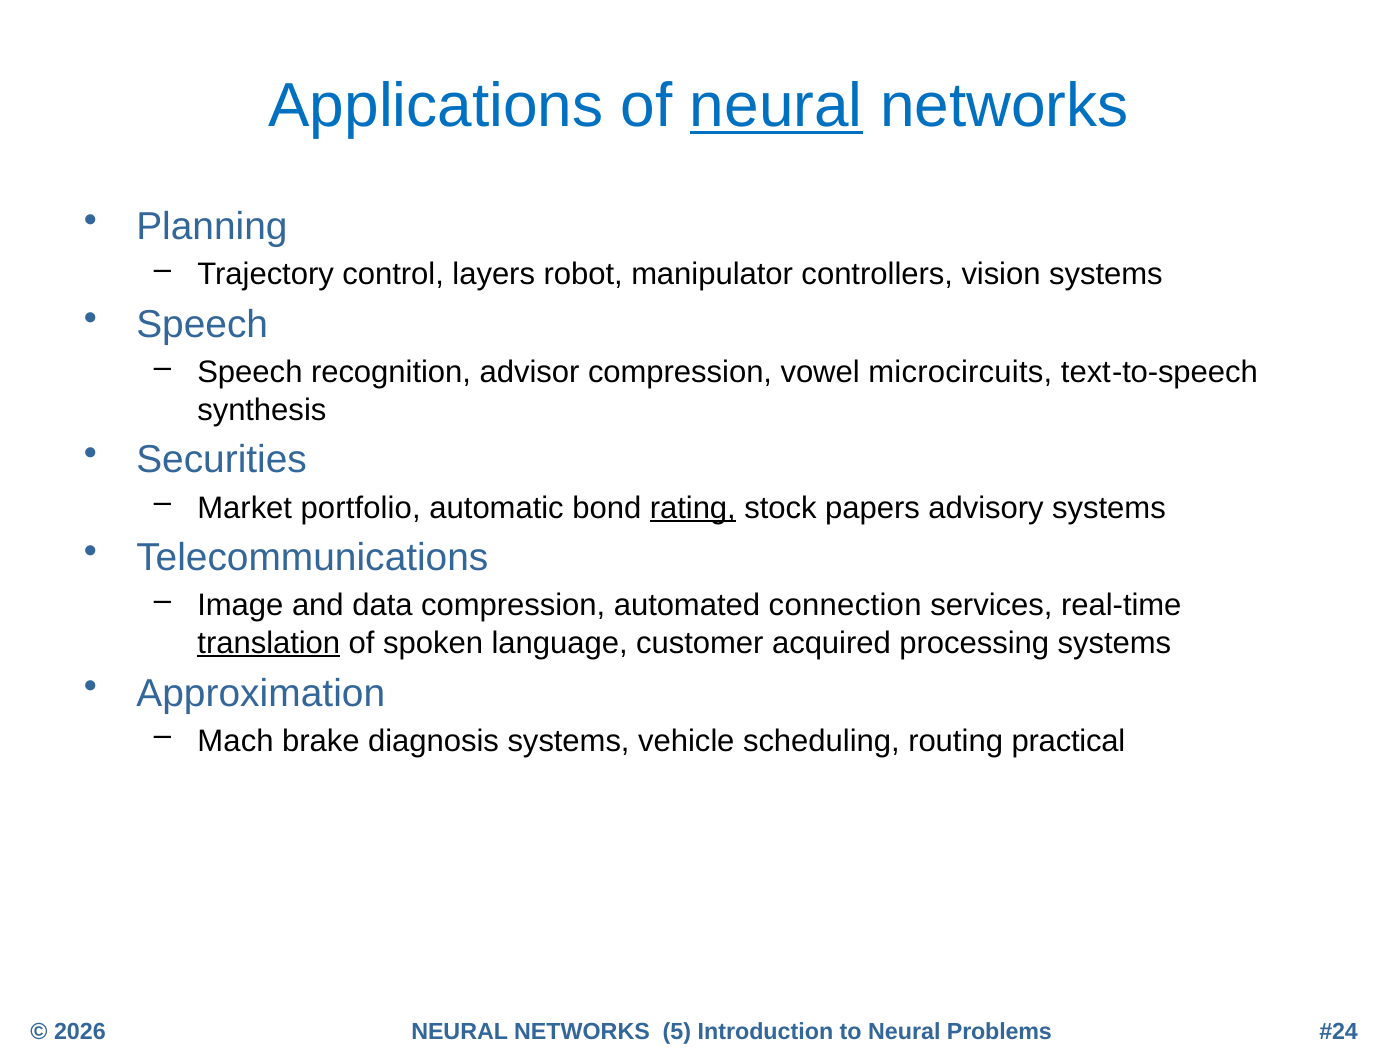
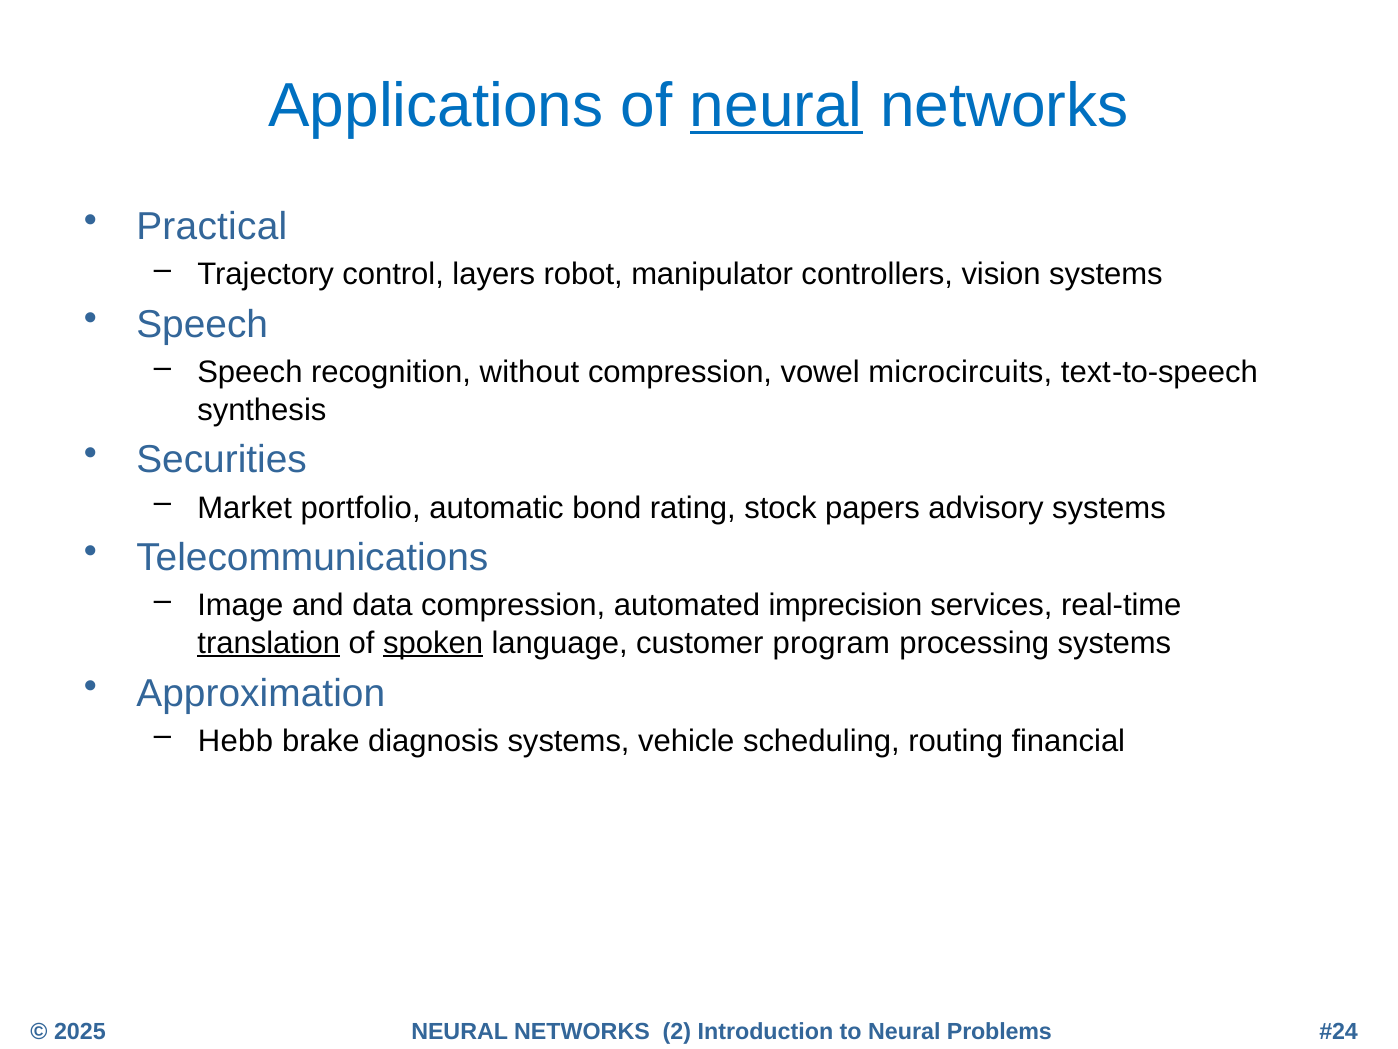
Planning: Planning -> Practical (212, 227)
advisor: advisor -> without (529, 372)
rating underline: present -> none (693, 508)
connection: connection -> imprecision (845, 605)
spoken underline: none -> present (433, 643)
acquired: acquired -> program (831, 643)
Mach: Mach -> Hebb (235, 740)
practical: practical -> financial (1068, 740)
2026: 2026 -> 2025 (80, 1031)
5: 5 -> 2 (677, 1031)
